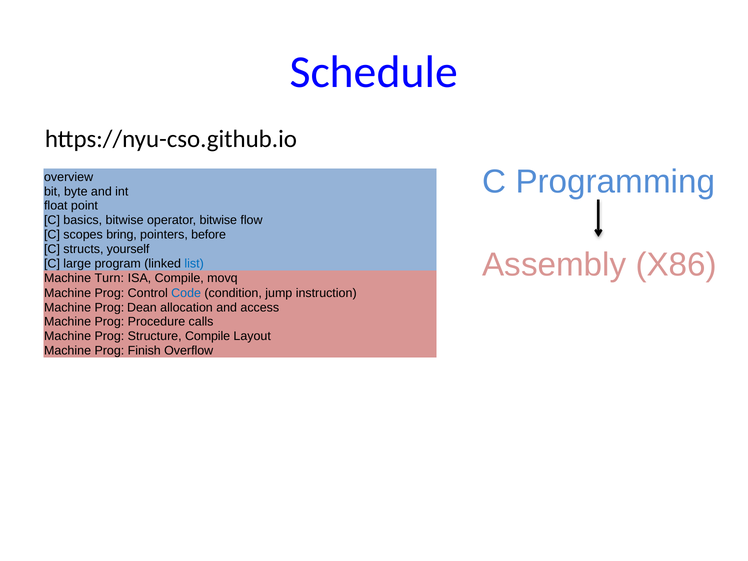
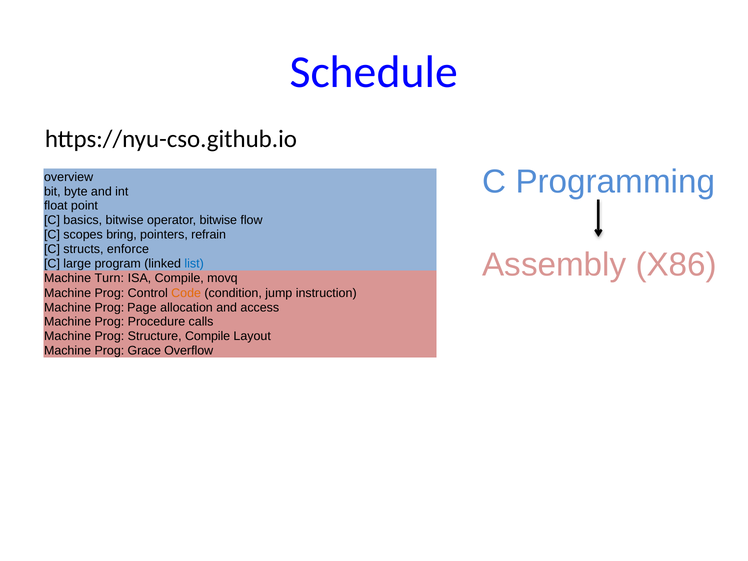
before: before -> refrain (209, 235)
yourself: yourself -> enforce (128, 249)
Code colour: blue -> orange (186, 293)
Dean: Dean -> Page (142, 307)
Finish: Finish -> Grace (144, 351)
